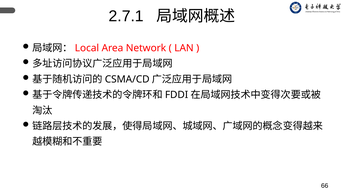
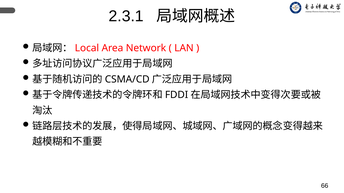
2.7.1: 2.7.1 -> 2.3.1 (126, 16)
